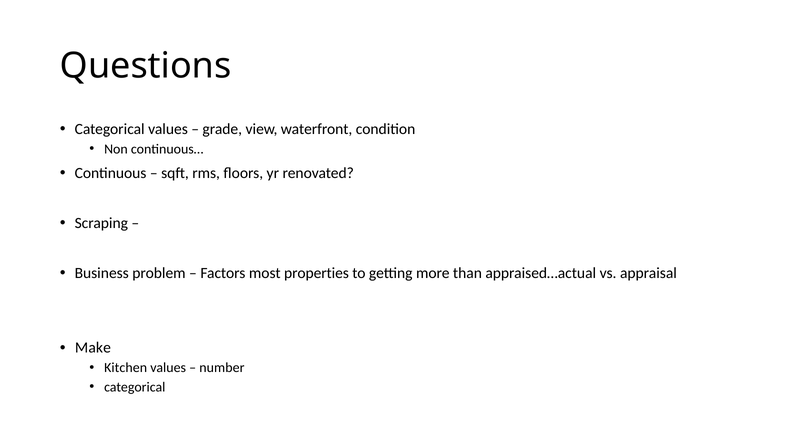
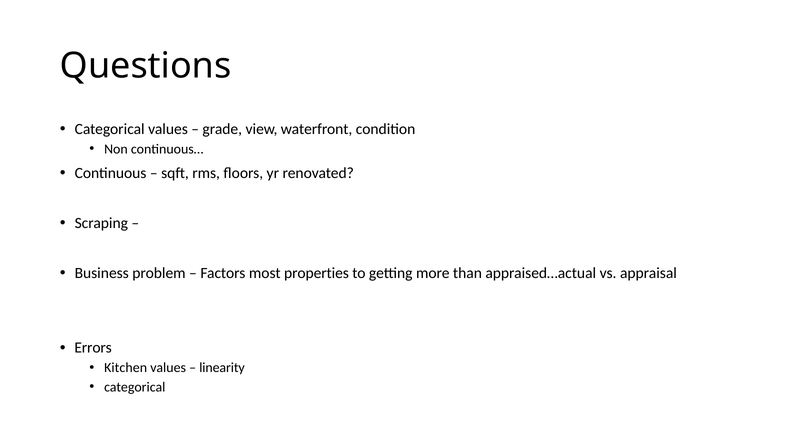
Make: Make -> Errors (93, 348)
number: number -> linearity (222, 368)
